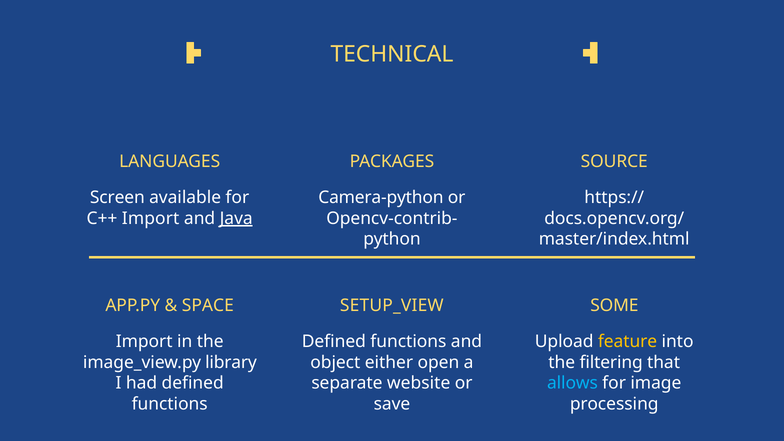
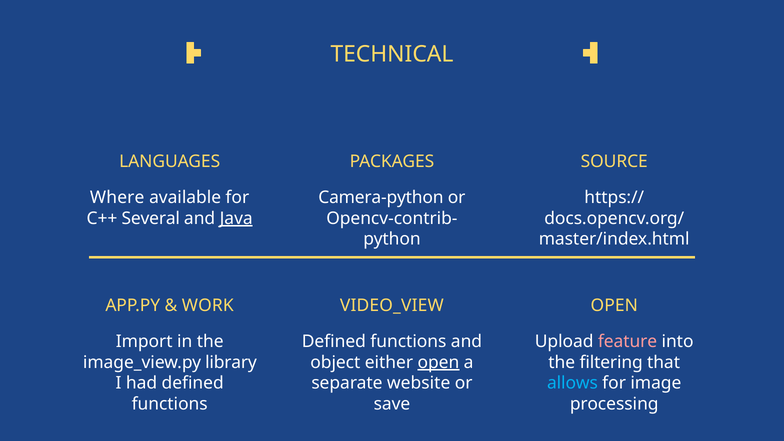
Screen: Screen -> Where (117, 197)
C++ Import: Import -> Several (151, 218)
SPACE: SPACE -> WORK (208, 305)
SETUP_VIEW: SETUP_VIEW -> VIDEO_VIEW (392, 305)
SOME: SOME -> OPEN (614, 305)
feature colour: yellow -> pink (628, 341)
open underline: none -> present (438, 362)
